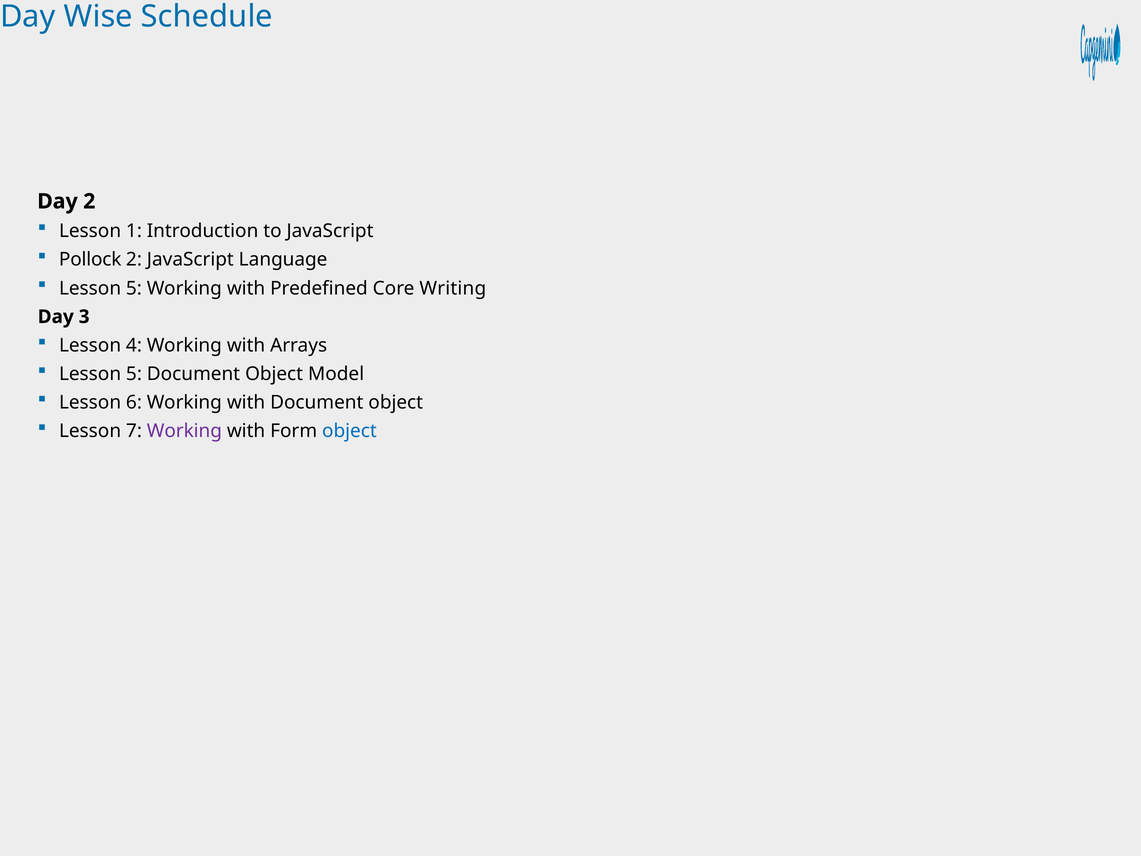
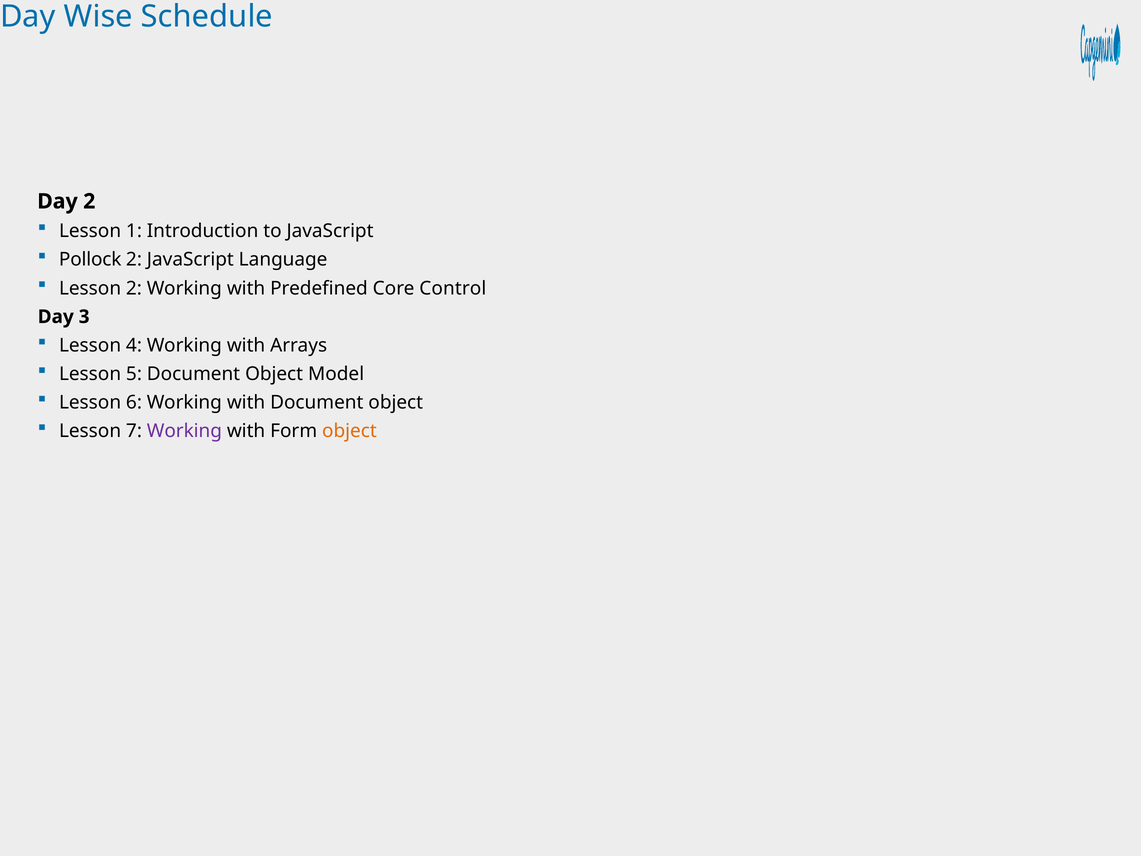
5: 5 -> 2 (134, 288)
Writing: Writing -> Control (453, 288)
object colour: blue -> orange (349, 431)
